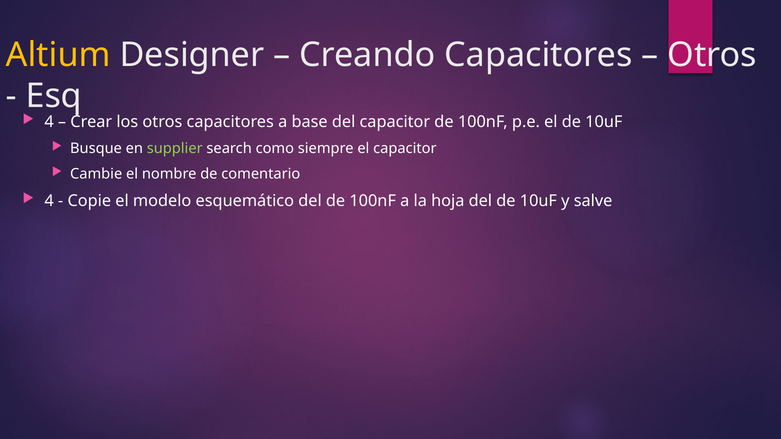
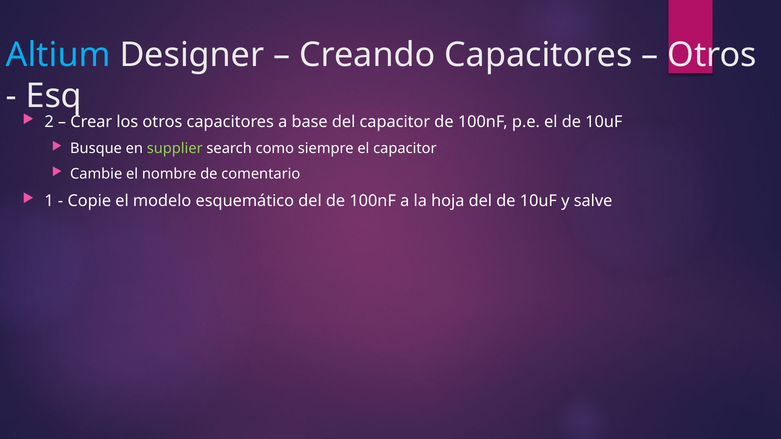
Altium colour: yellow -> light blue (58, 55)
4: 4 -> 2 (49, 122)
4: 4 -> 1 (49, 201)
